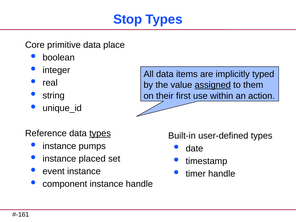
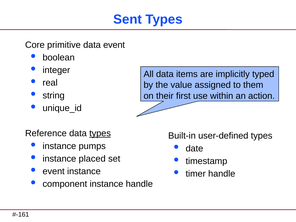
Stop: Stop -> Sent (128, 19)
data place: place -> event (114, 45)
assigned underline: present -> none (213, 85)
